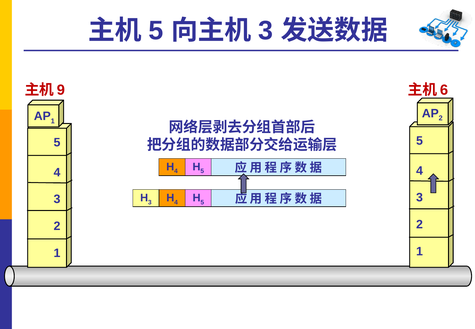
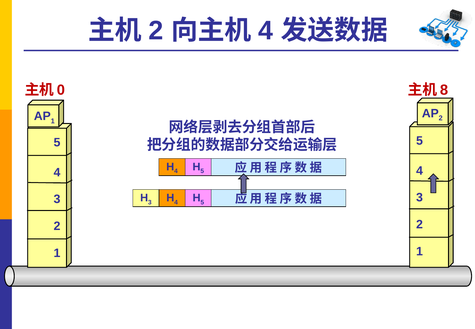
5: 5 -> 2 (156, 31)
3: 3 -> 4 (266, 31)
9: 9 -> 0 (61, 90)
6: 6 -> 8 (444, 90)
